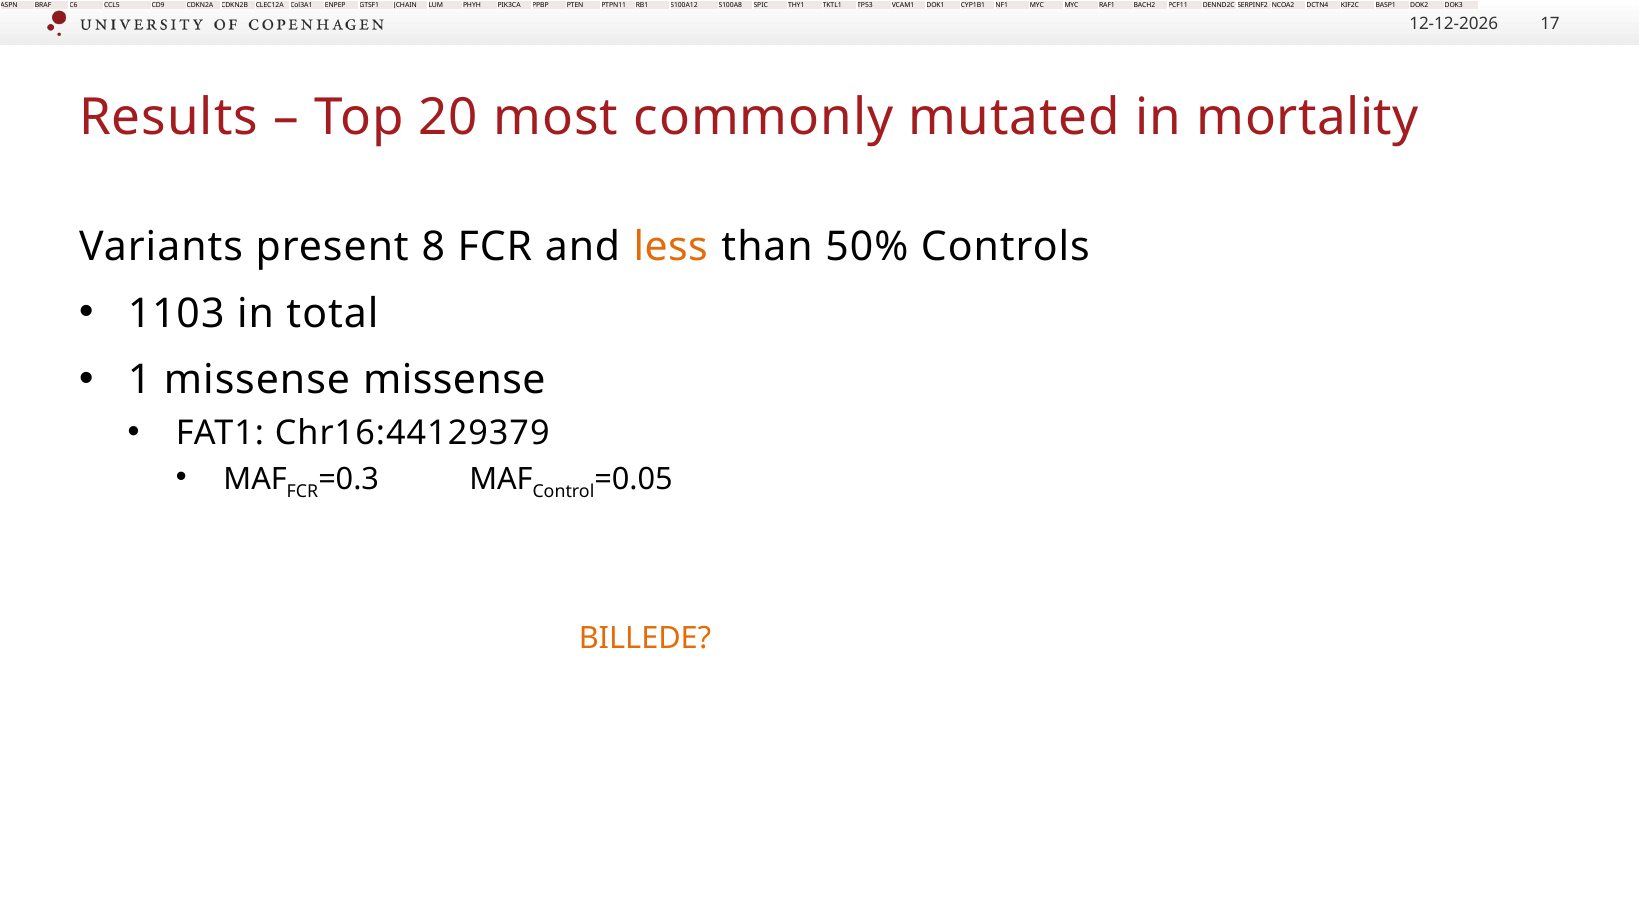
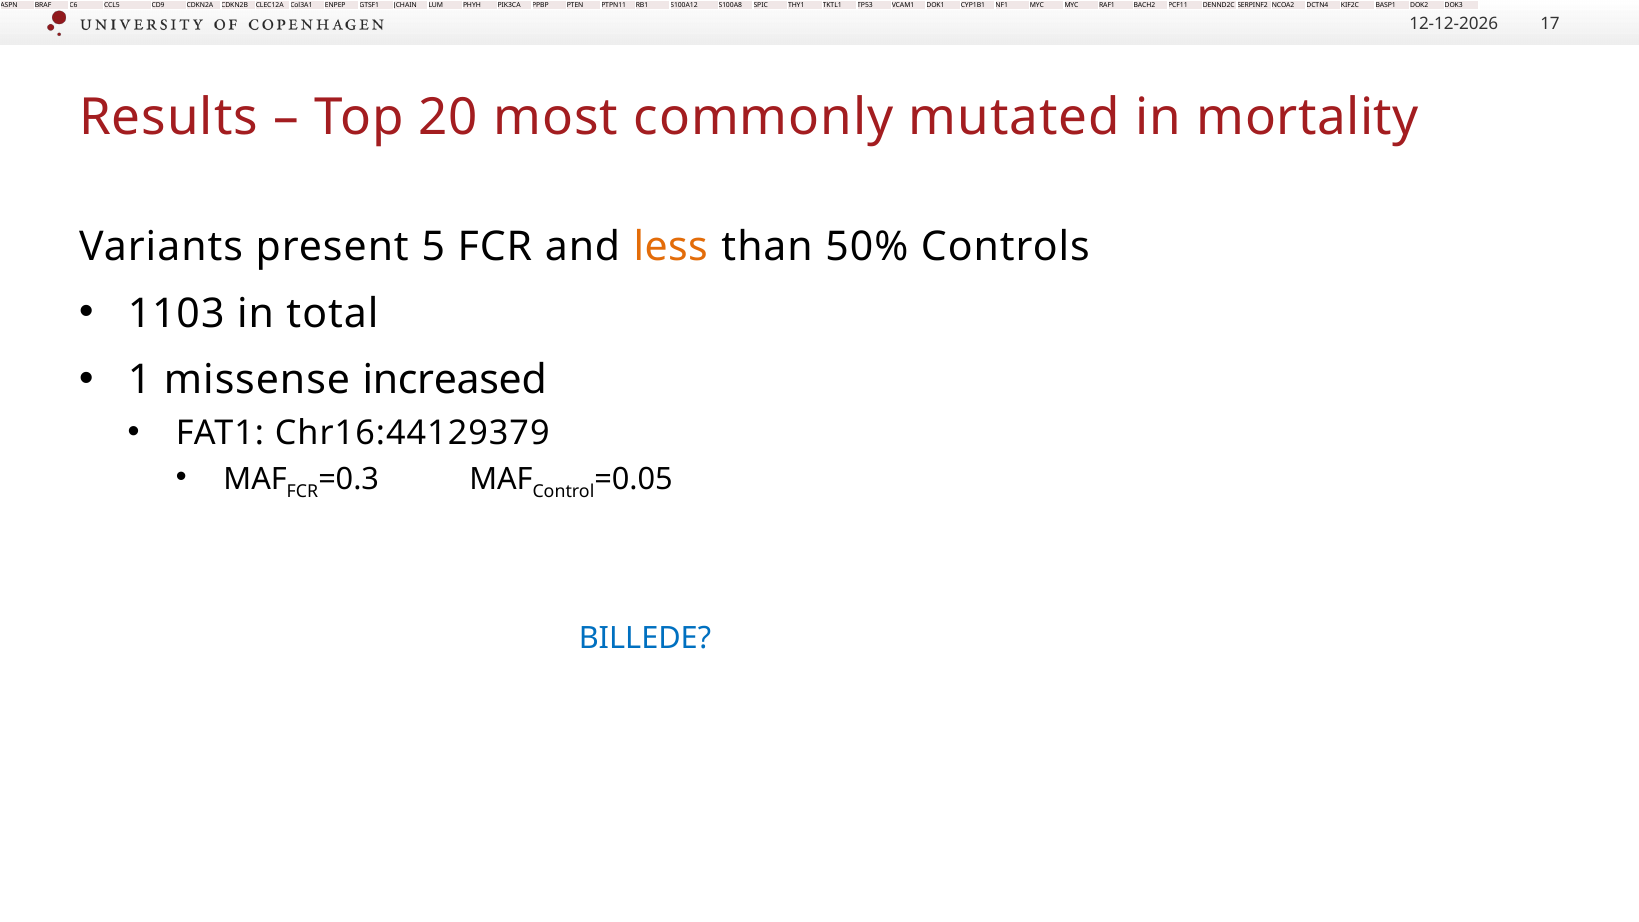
8: 8 -> 5 (433, 247)
missense missense: missense -> increased (455, 380)
BILLEDE colour: orange -> blue (645, 639)
